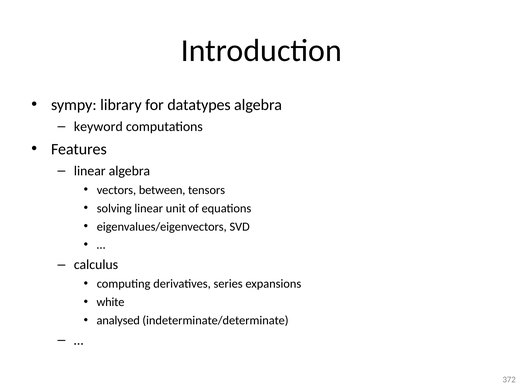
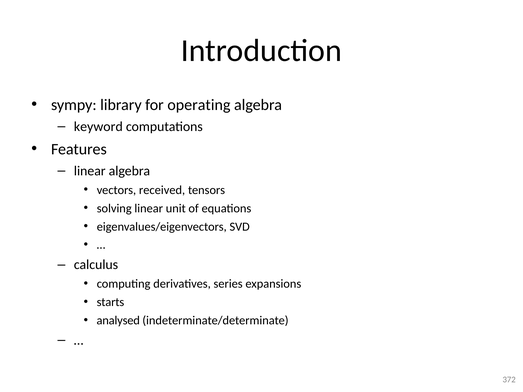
datatypes: datatypes -> operating (199, 105)
between: between -> received (162, 190)
white: white -> starts (110, 302)
